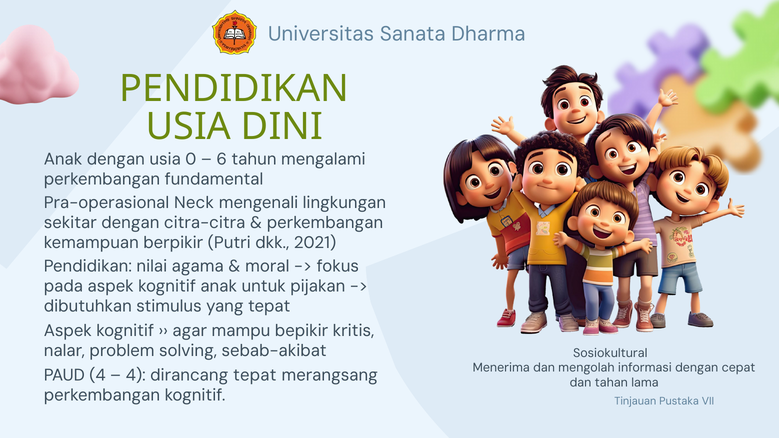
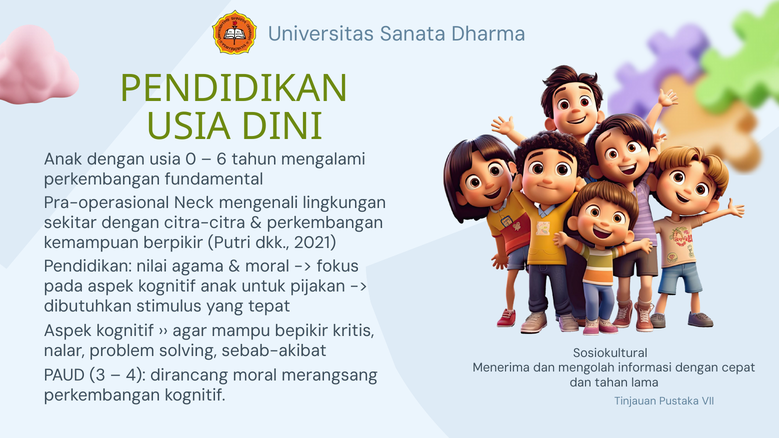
PAUD 4: 4 -> 3 (97, 375)
dirancang tepat: tepat -> moral (255, 375)
